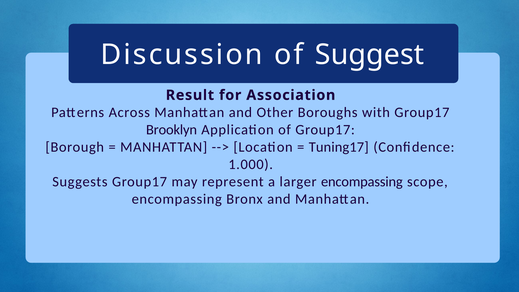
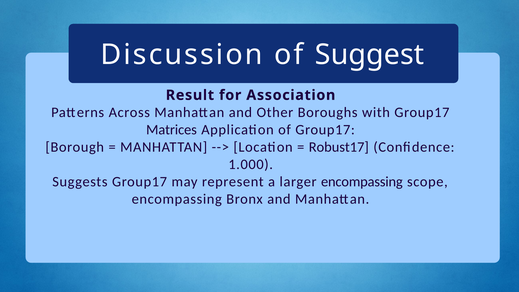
Brooklyn: Brooklyn -> Matrices (171, 130)
Tuning17: Tuning17 -> Robust17 (339, 147)
